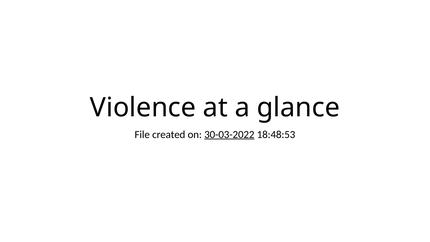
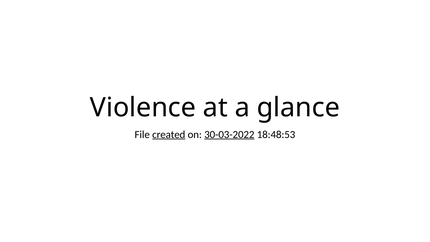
created underline: none -> present (169, 134)
